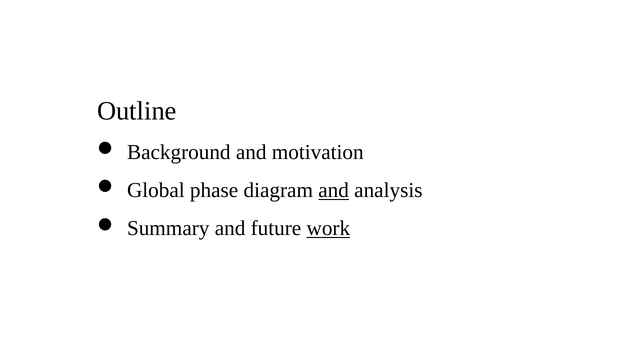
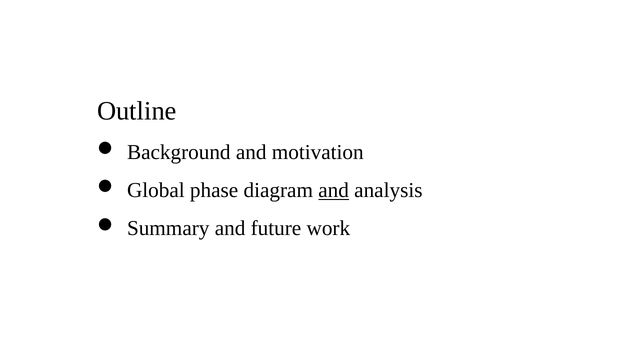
work underline: present -> none (328, 228)
